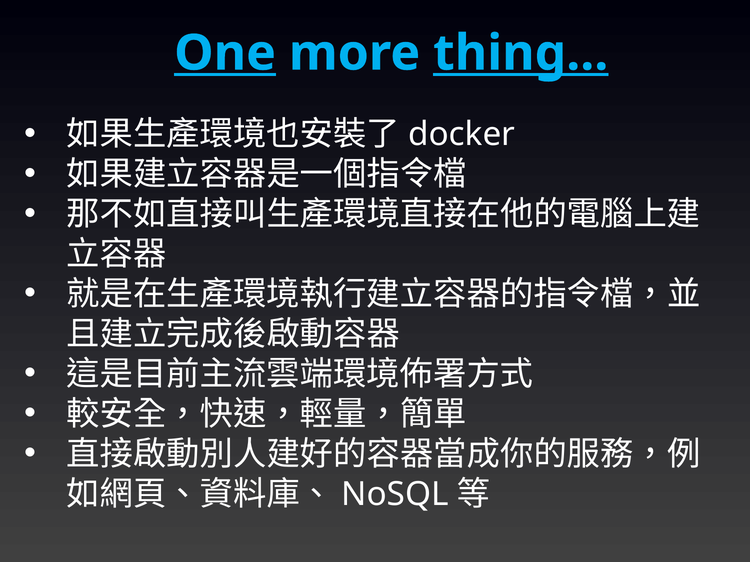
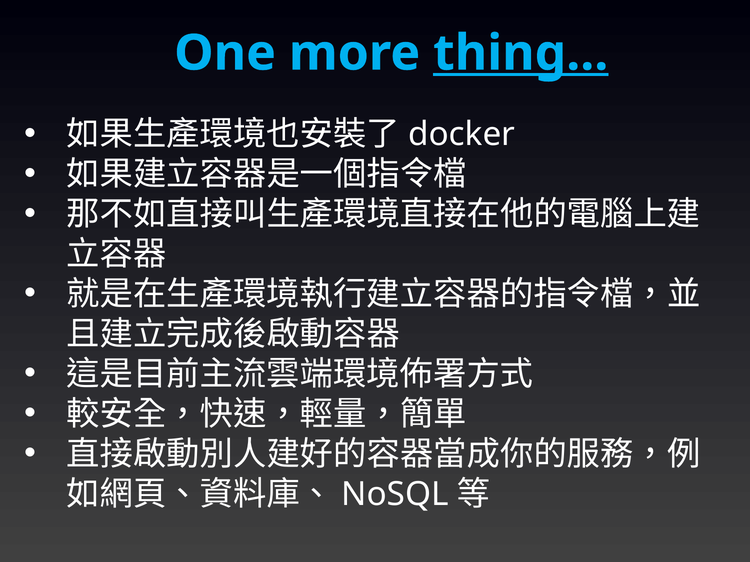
One underline: present -> none (225, 53)
